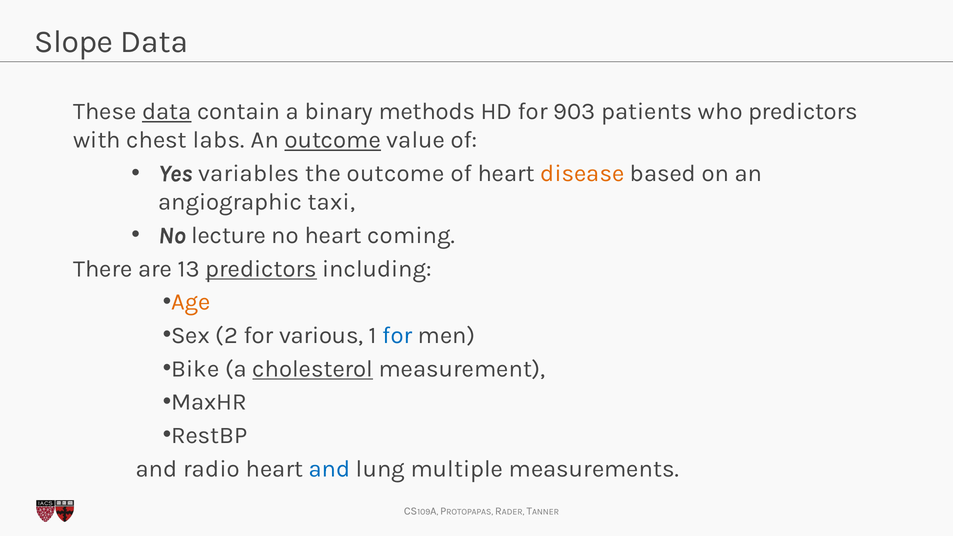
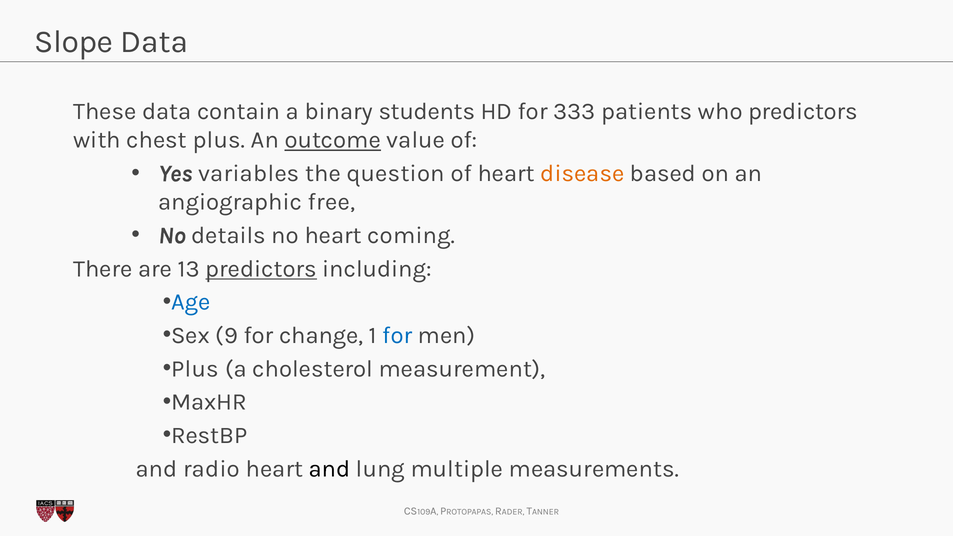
data underline: present -> none (167, 112)
methods: methods -> students (427, 112)
903: 903 -> 333 (574, 112)
chest labs: labs -> plus (219, 140)
the outcome: outcome -> question (396, 173)
taxi: taxi -> free (331, 202)
lecture: lecture -> details (229, 235)
Age colour: orange -> blue (191, 302)
2: 2 -> 9 (227, 335)
various: various -> change (321, 335)
Bike: Bike -> Plus (195, 369)
cholesterol underline: present -> none (313, 369)
and colour: blue -> black (330, 469)
